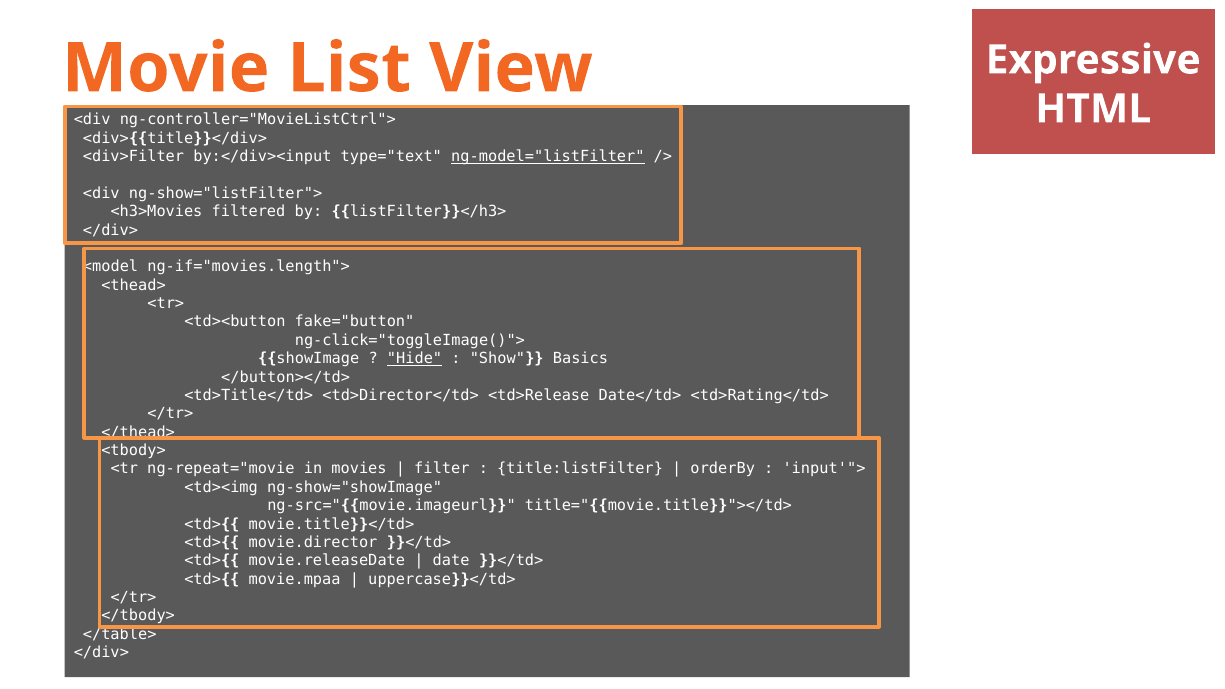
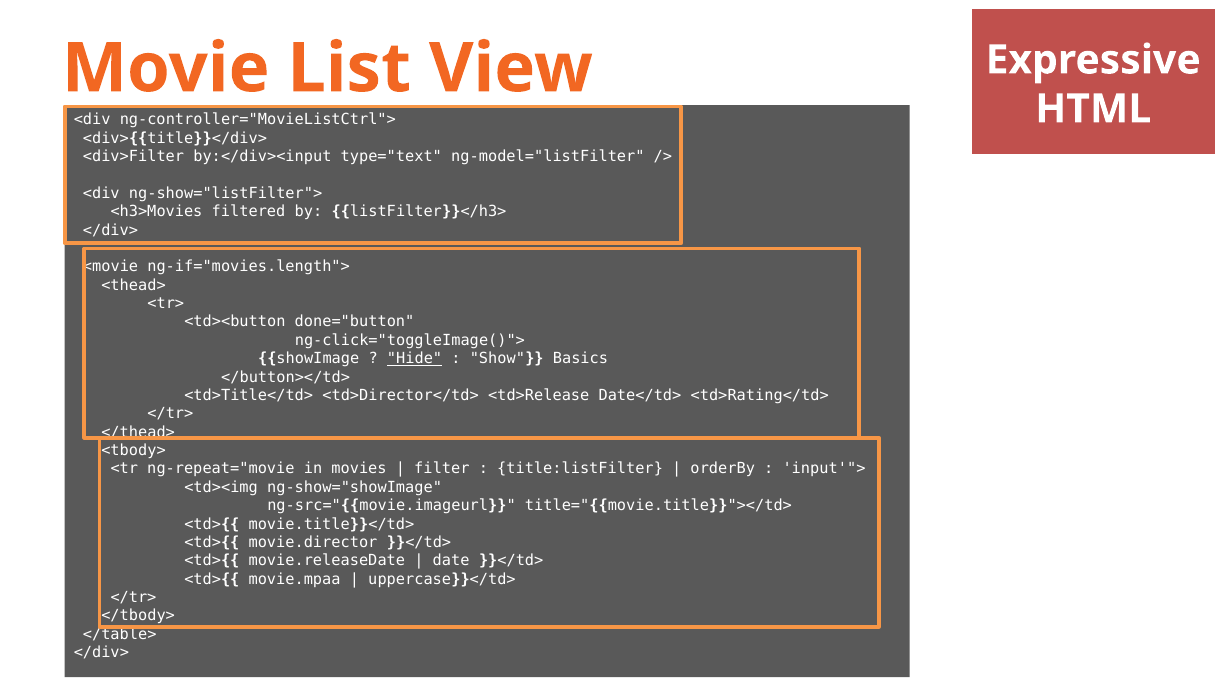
ng-model="listFilter underline: present -> none (548, 157)
<model: <model -> <movie (111, 267)
fake="button: fake="button -> done="button (355, 322)
